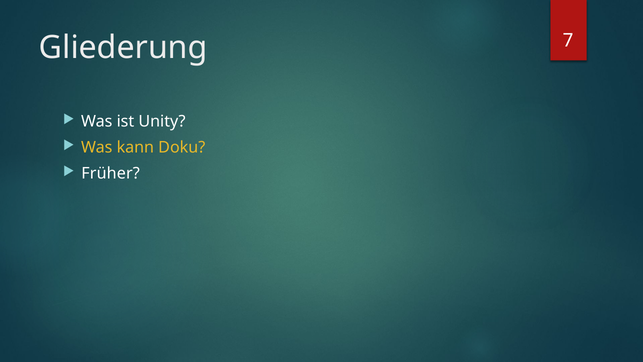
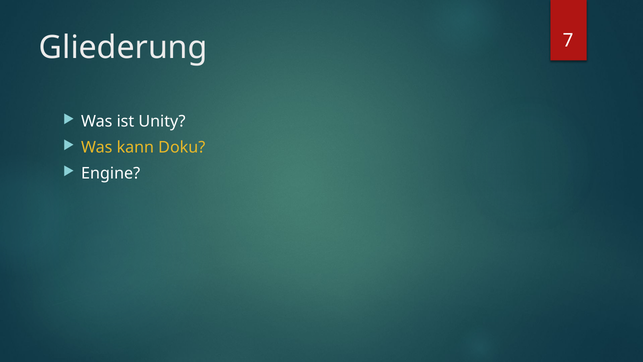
Früher: Früher -> Engine (111, 173)
